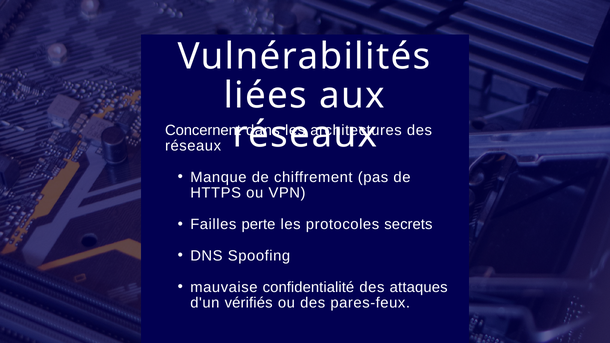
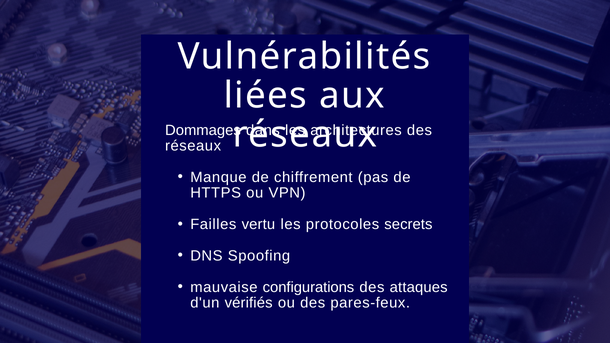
Concernent: Concernent -> Dommages (203, 130)
perte: perte -> vertu (258, 225)
confidentialité: confidentialité -> configurations (309, 287)
